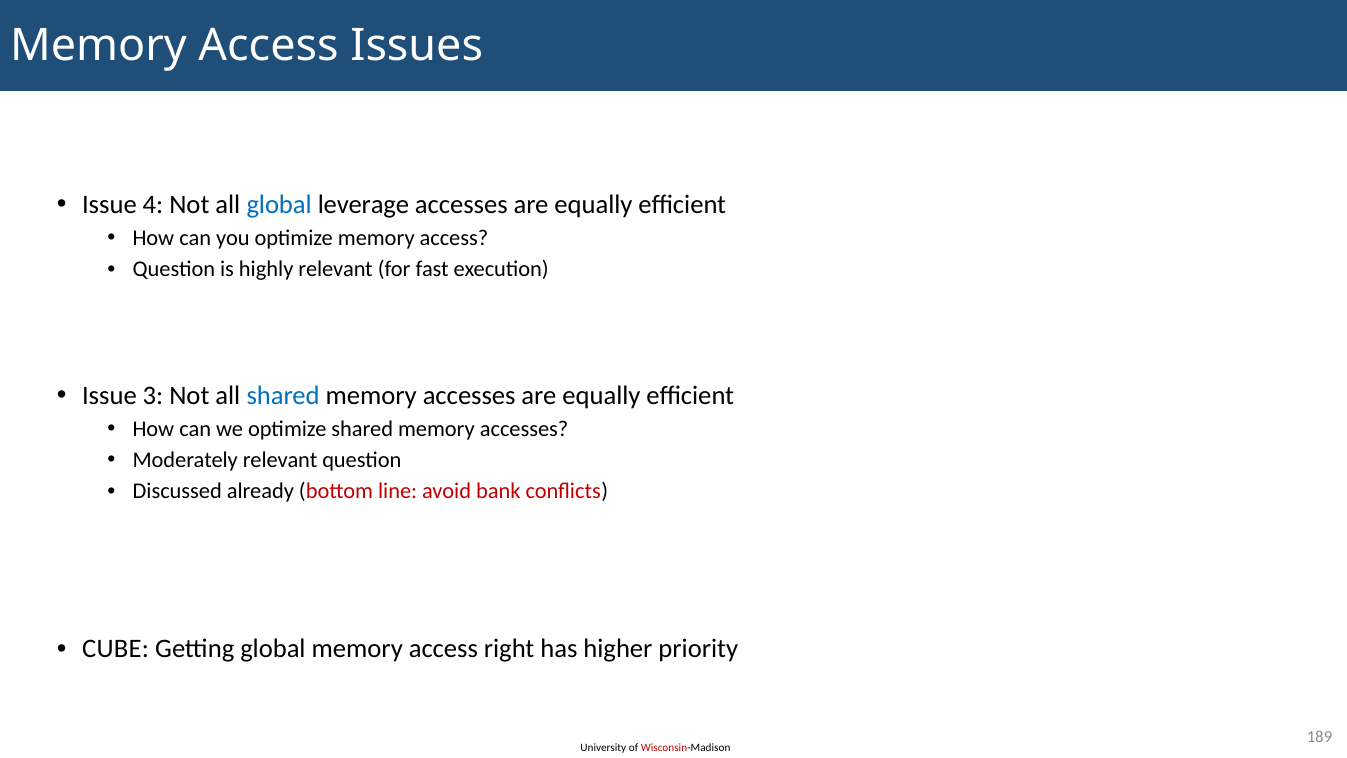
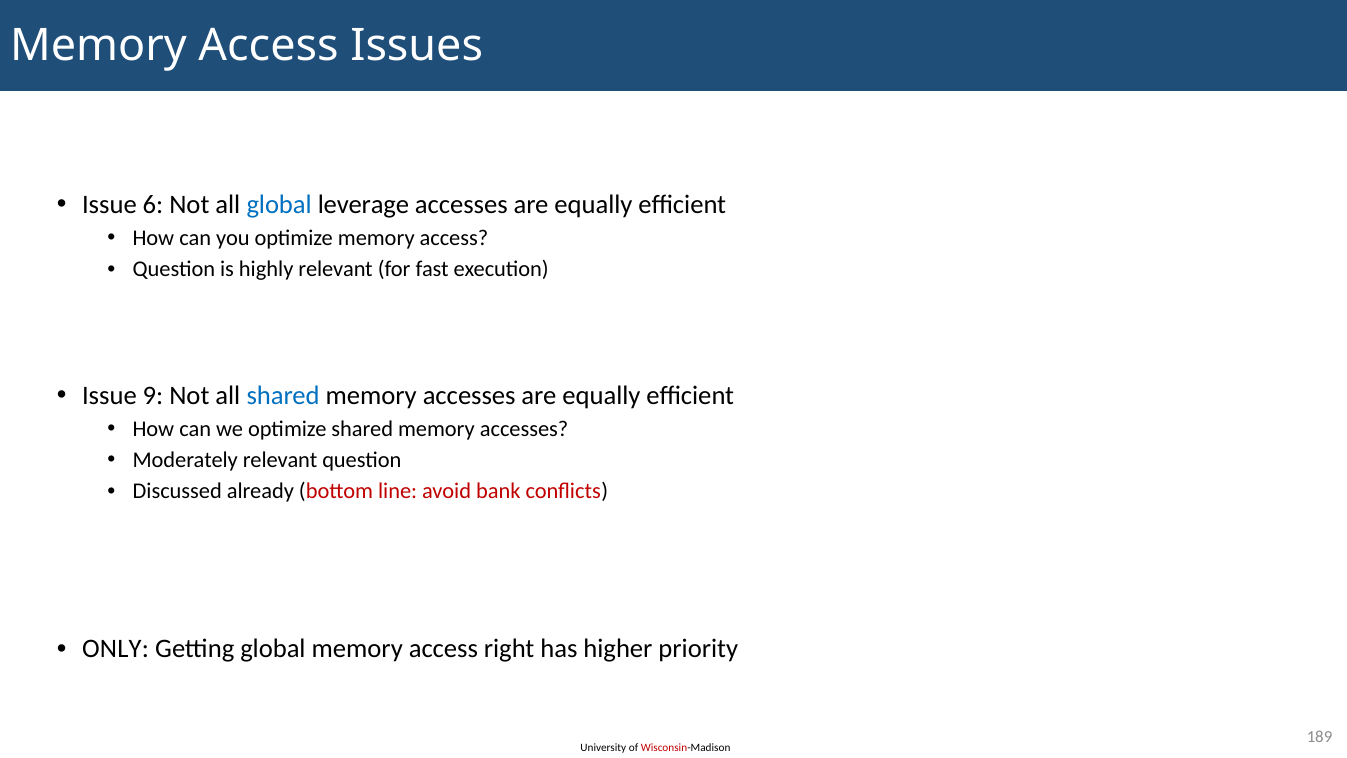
4: 4 -> 6 (153, 205)
3: 3 -> 9 (153, 395)
CUBE: CUBE -> ONLY (116, 649)
